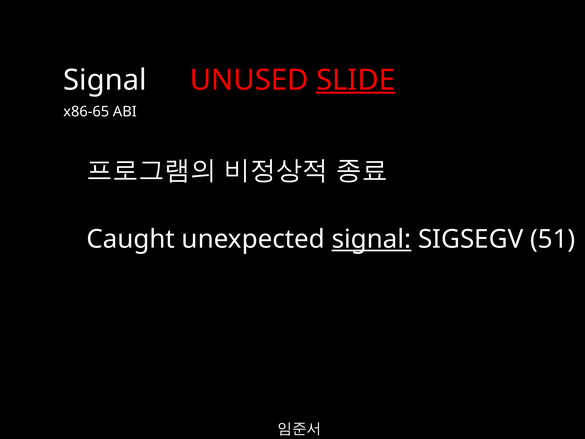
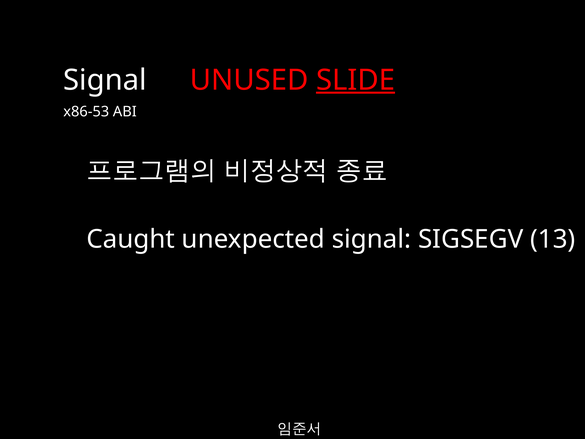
x86-65: x86-65 -> x86-53 (86, 112)
signal underline: present -> none (371, 239)
51: 51 -> 13 (553, 239)
